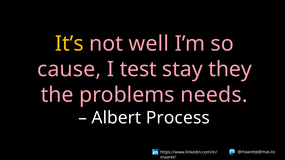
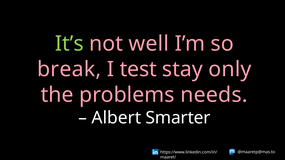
It’s colour: yellow -> light green (69, 44)
cause: cause -> break (69, 69)
they: they -> only (230, 69)
Process: Process -> Smarter (178, 118)
